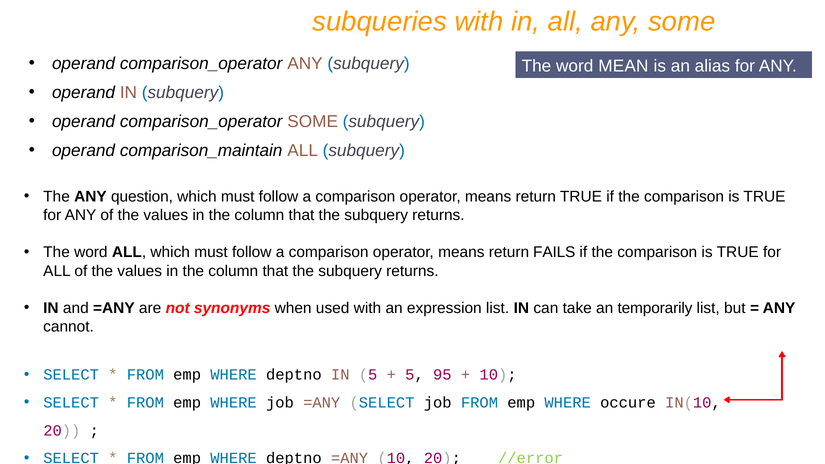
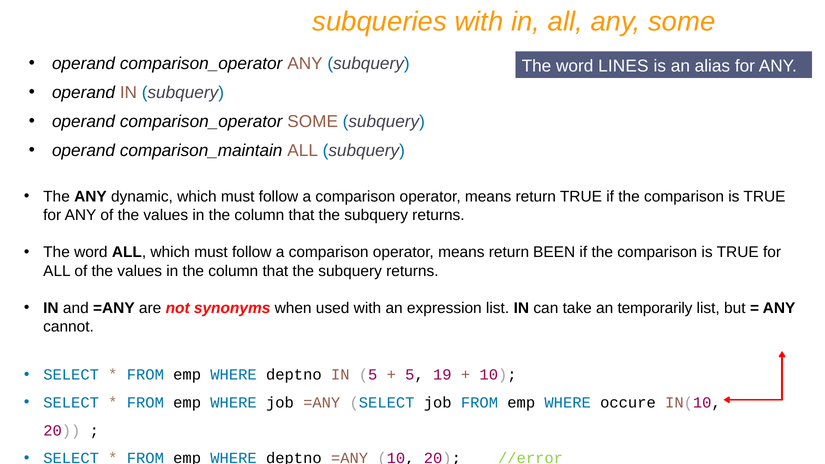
MEAN: MEAN -> LINES (623, 66)
question: question -> dynamic (142, 197)
FAILS: FAILS -> BEEN (554, 252)
95: 95 -> 19 (442, 375)
